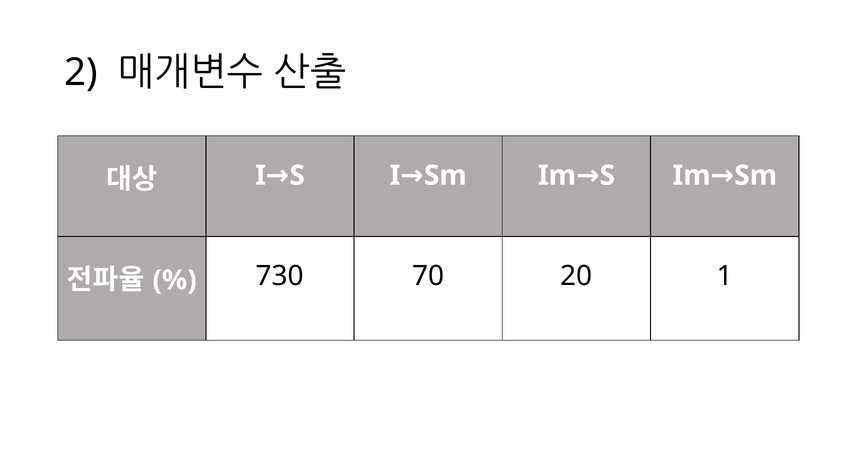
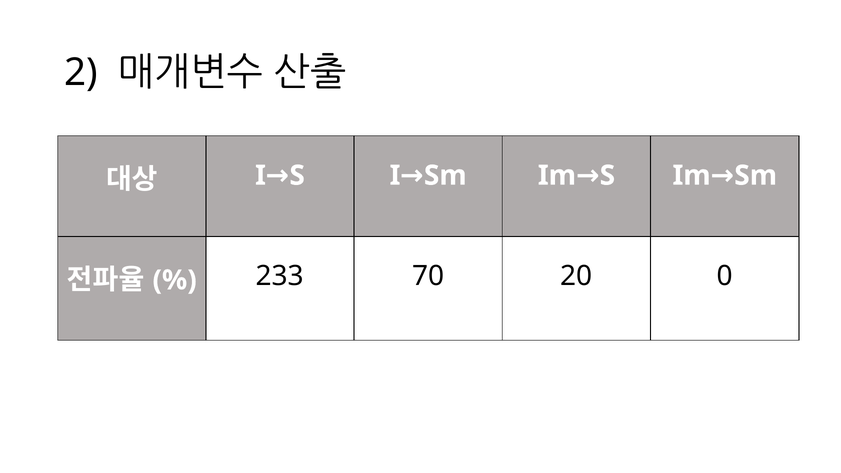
730: 730 -> 233 (280, 276)
1: 1 -> 0 (725, 276)
